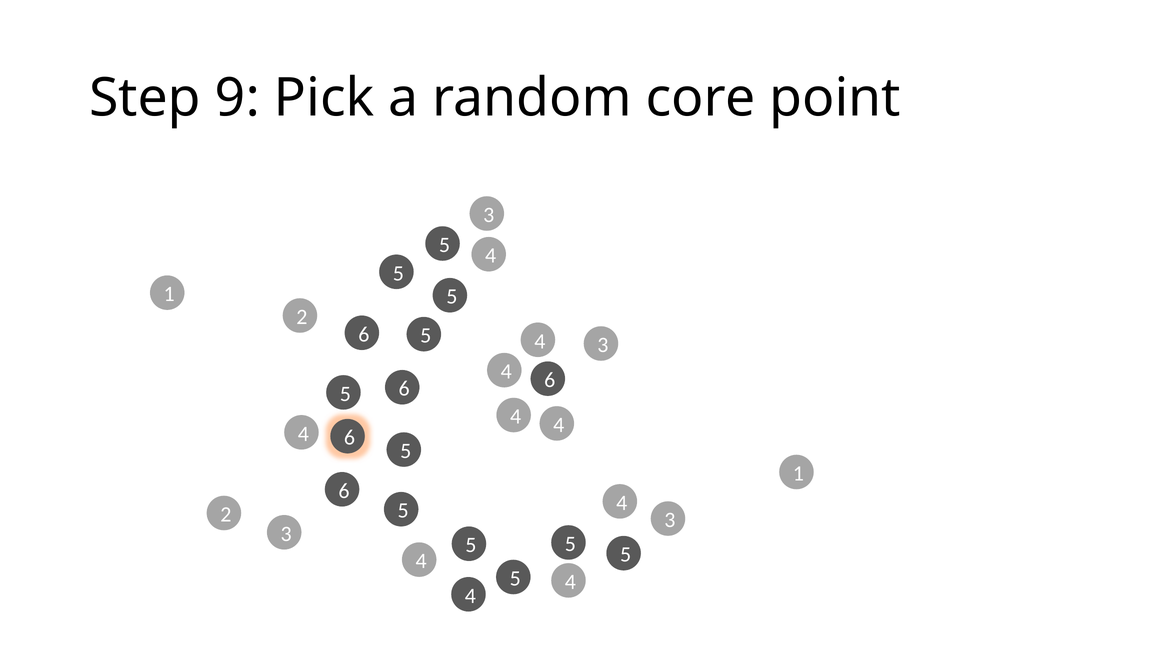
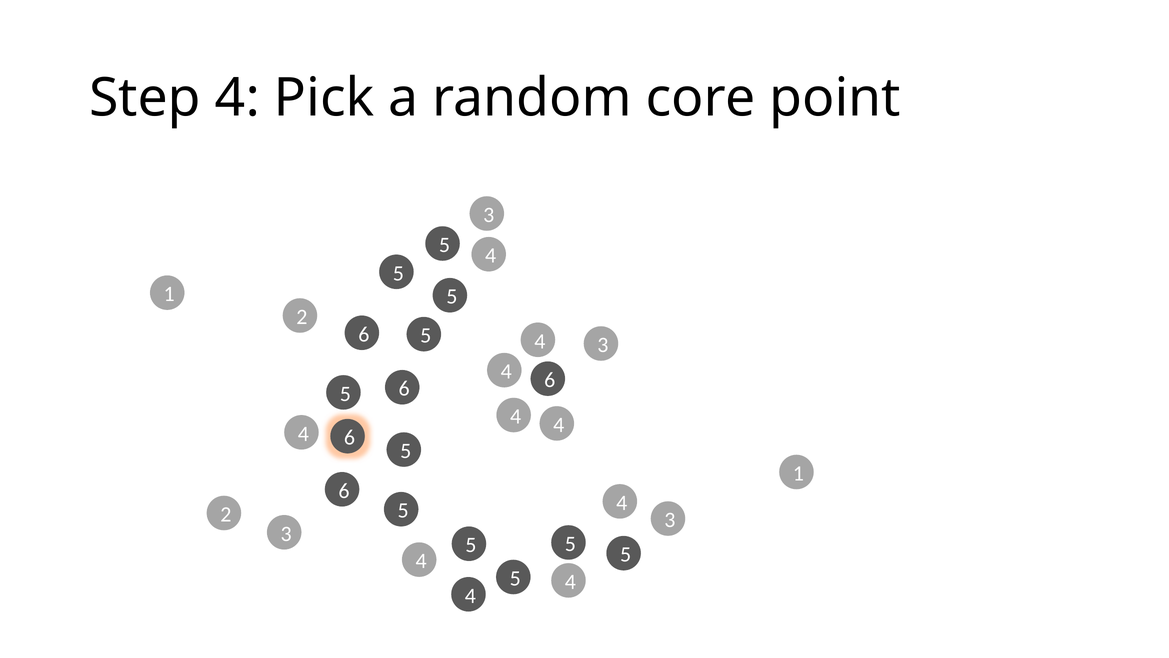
Step 9: 9 -> 4 (237, 98)
